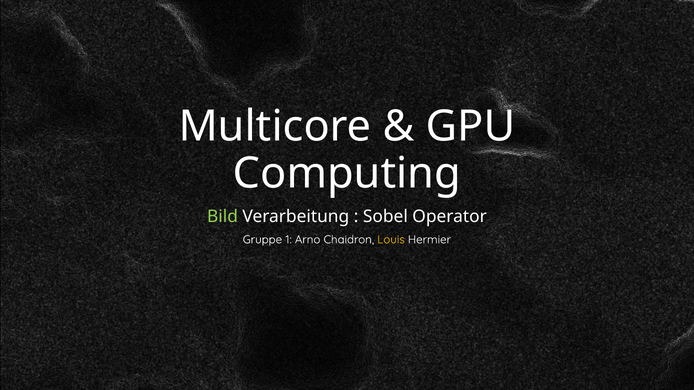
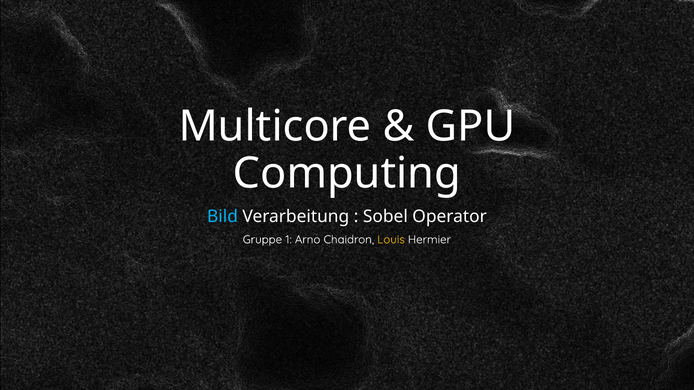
Bild colour: light green -> light blue (222, 217)
